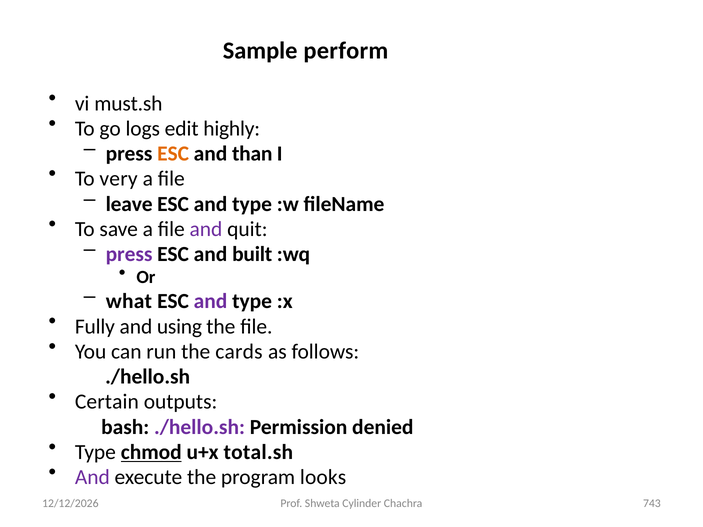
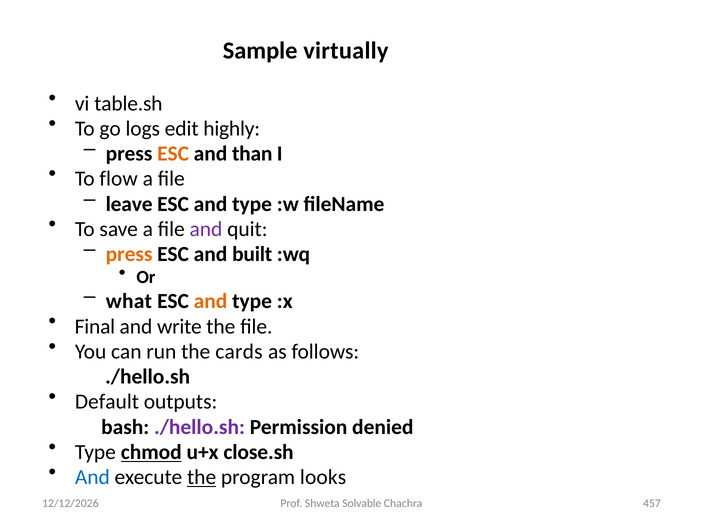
perform: perform -> virtually (346, 51)
must.sh: must.sh -> table.sh (128, 104)
very: very -> flow (119, 179)
press colour: purple -> orange (129, 254)
and colour: purple -> orange (211, 301)
Fully: Fully -> Final (95, 327)
using: using -> write (179, 327)
Certain: Certain -> Default (107, 402)
total.sh: total.sh -> close.sh (259, 452)
And colour: purple -> blue (92, 478)
the underline: none -> present (202, 478)
Cylinder: Cylinder -> Solvable (362, 503)
743: 743 -> 457 (652, 503)
